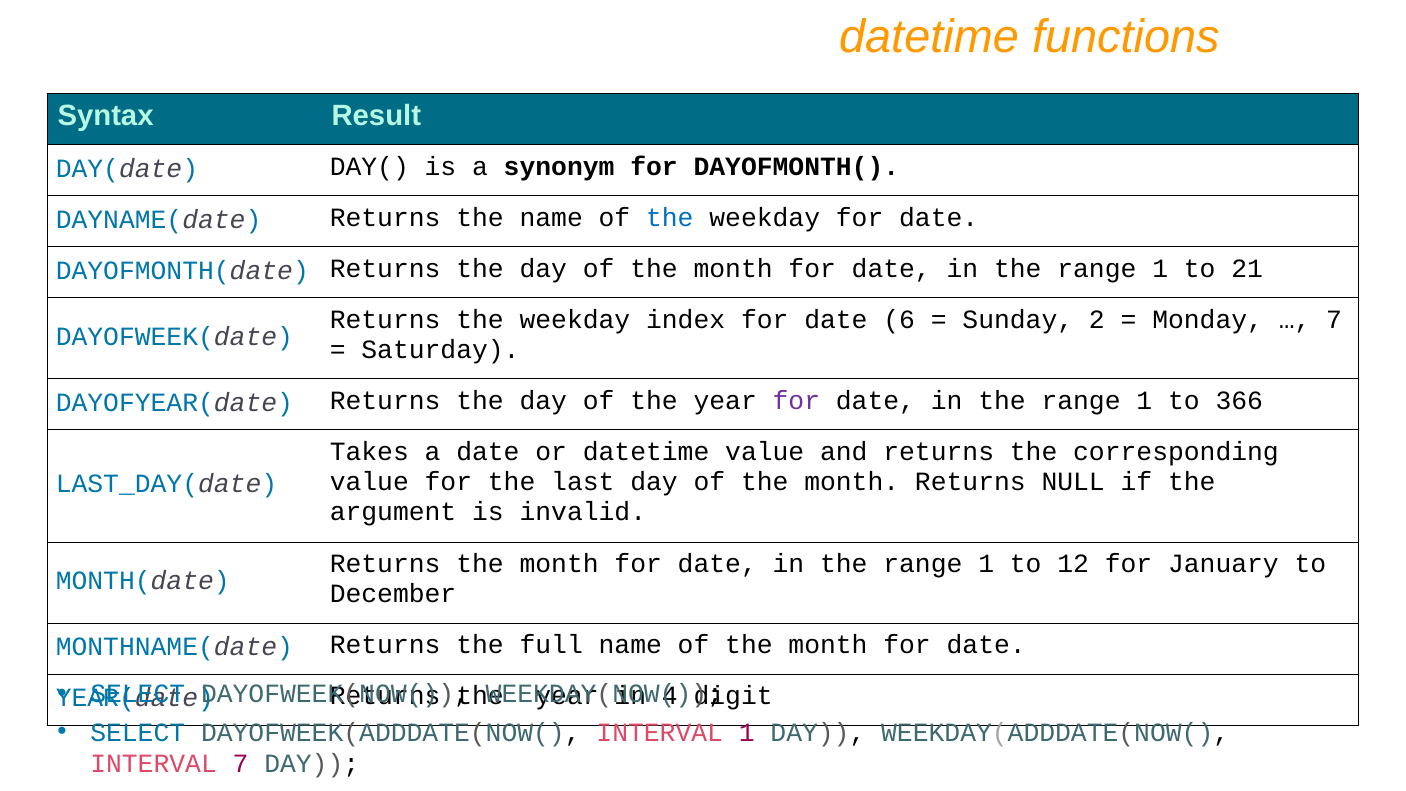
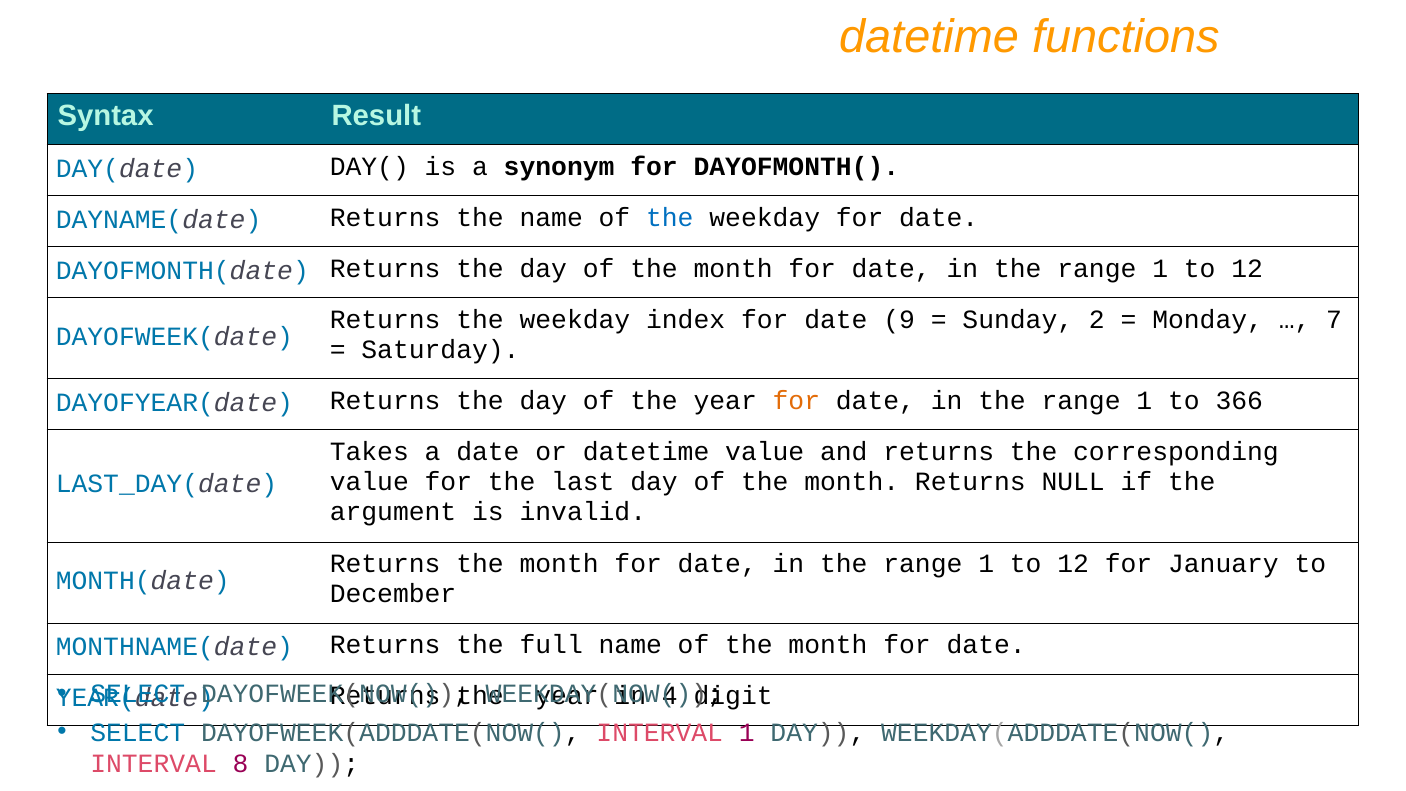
21: 21 -> 12 (1247, 269)
6: 6 -> 9 (899, 320)
for colour: purple -> orange (796, 401)
INTERVAL 7: 7 -> 8 (241, 764)
